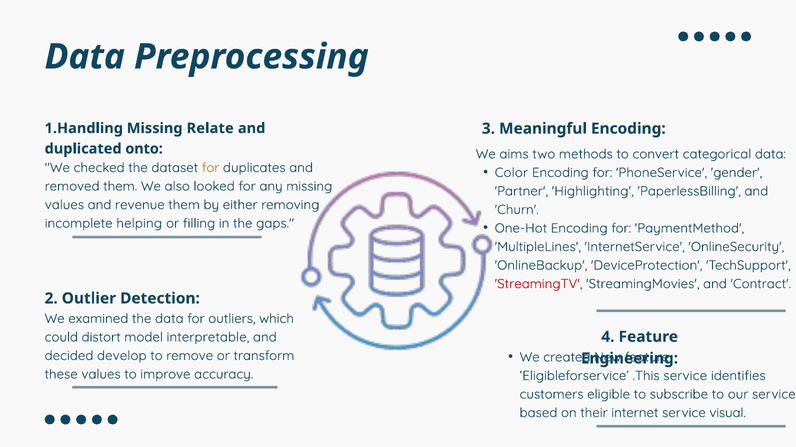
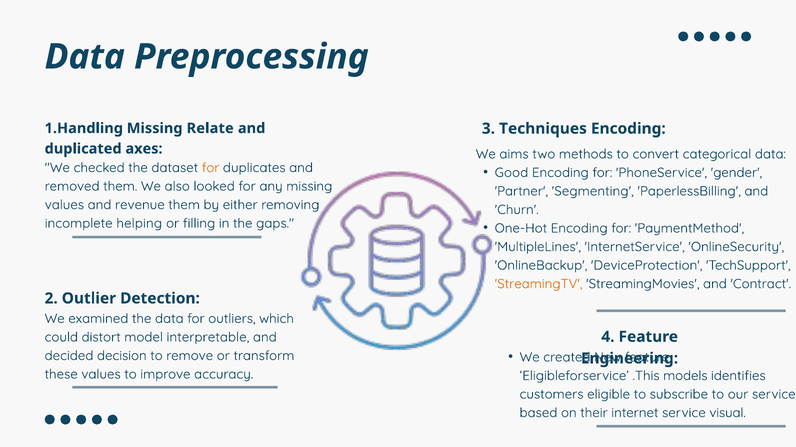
Meaningful: Meaningful -> Techniques (543, 129)
onto: onto -> axes (144, 149)
Color: Color -> Good (511, 173)
Highlighting: Highlighting -> Segmenting (593, 191)
StreamingTV colour: red -> orange (539, 284)
develop: develop -> decision (122, 356)
.This service: service -> models (685, 376)
